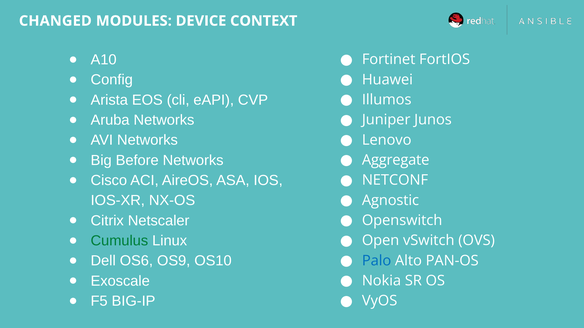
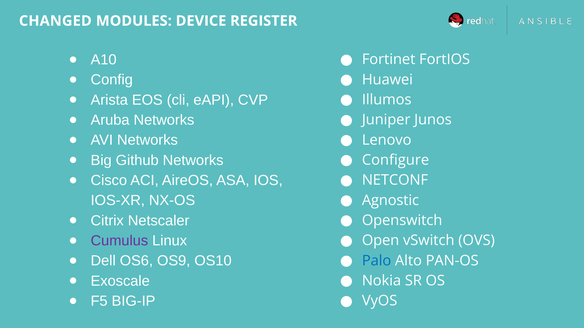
CONTEXT: CONTEXT -> REGISTER (264, 21)
Before: Before -> Github (137, 160)
Aggregate: Aggregate -> Configure (396, 160)
Cumulus colour: green -> purple (119, 241)
